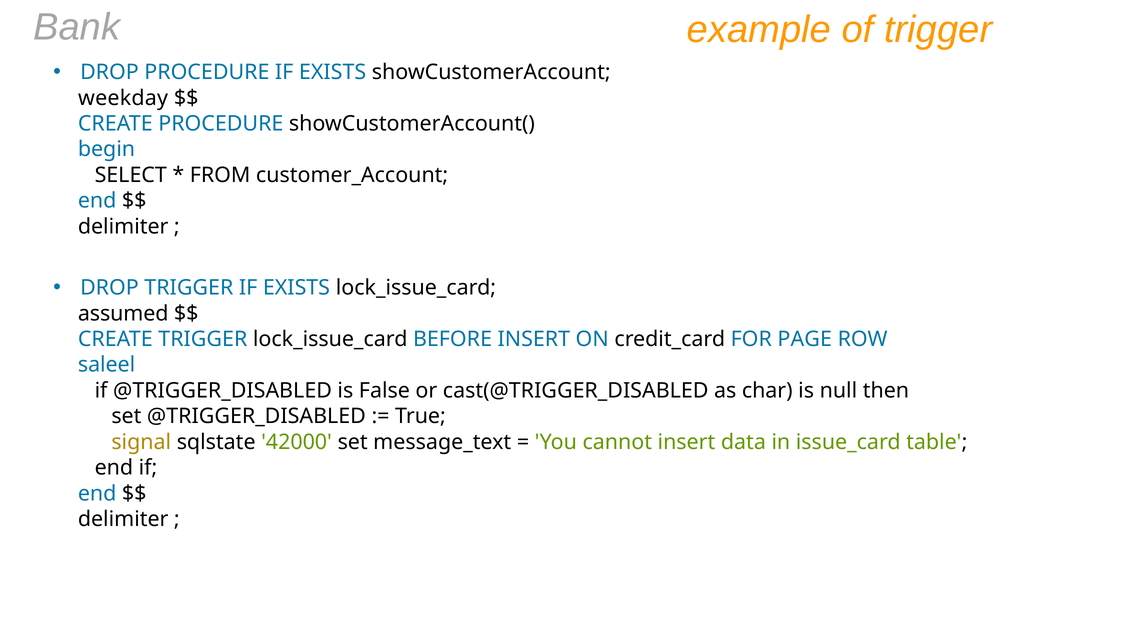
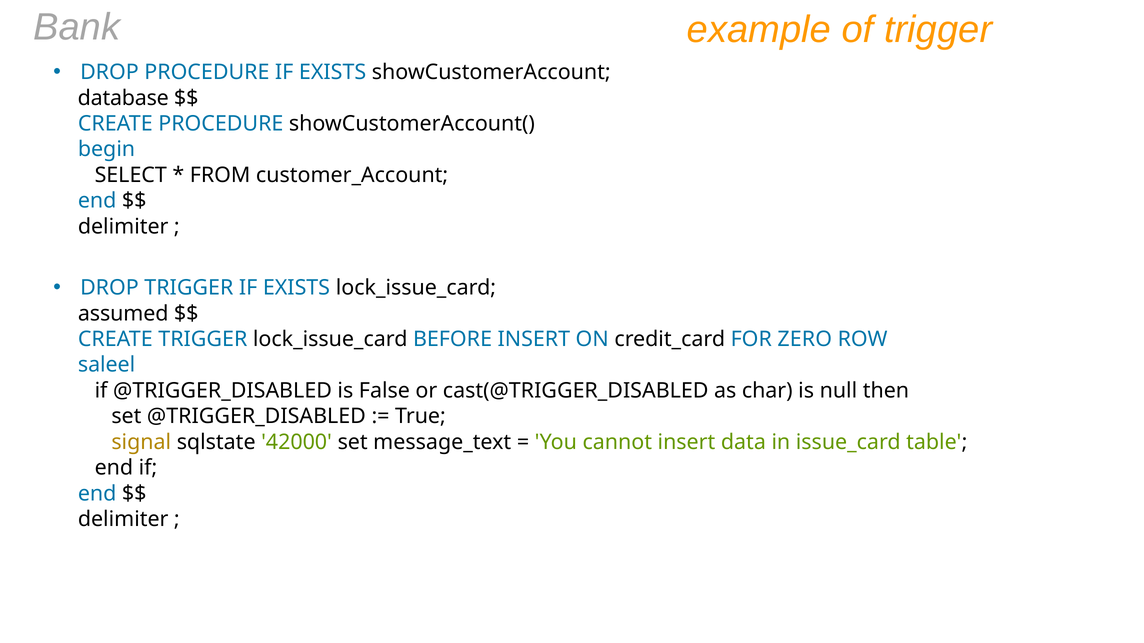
weekday: weekday -> database (123, 98)
PAGE: PAGE -> ZERO (805, 339)
